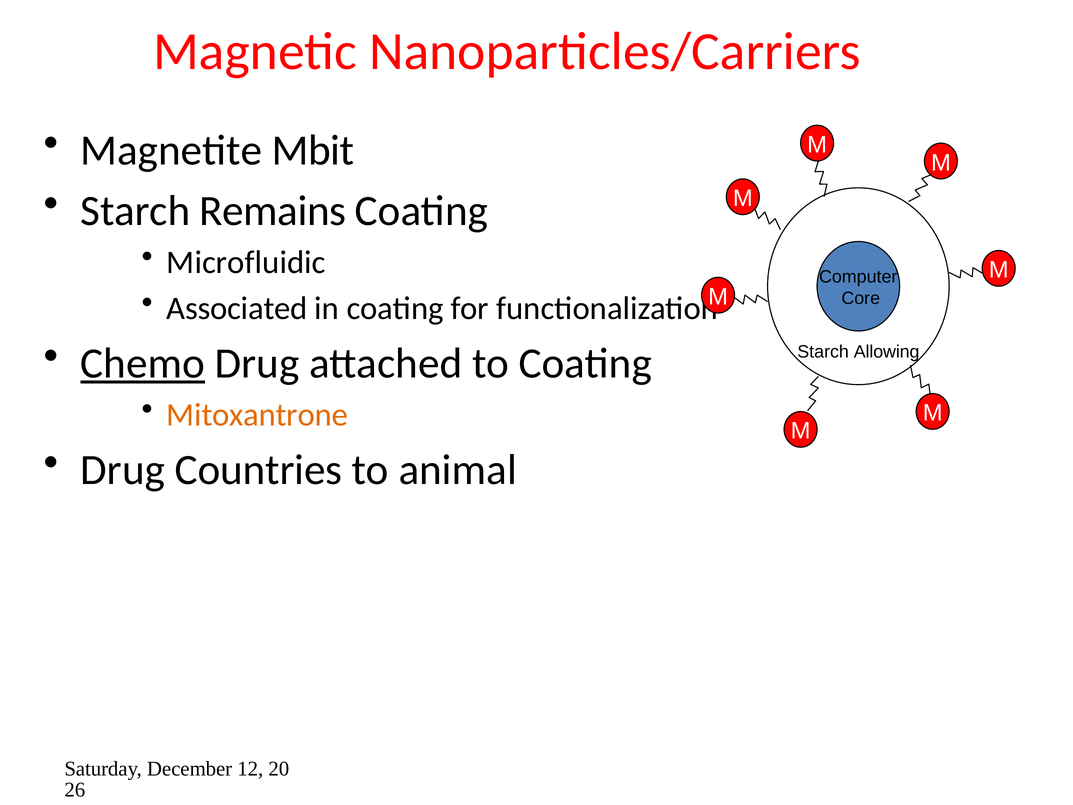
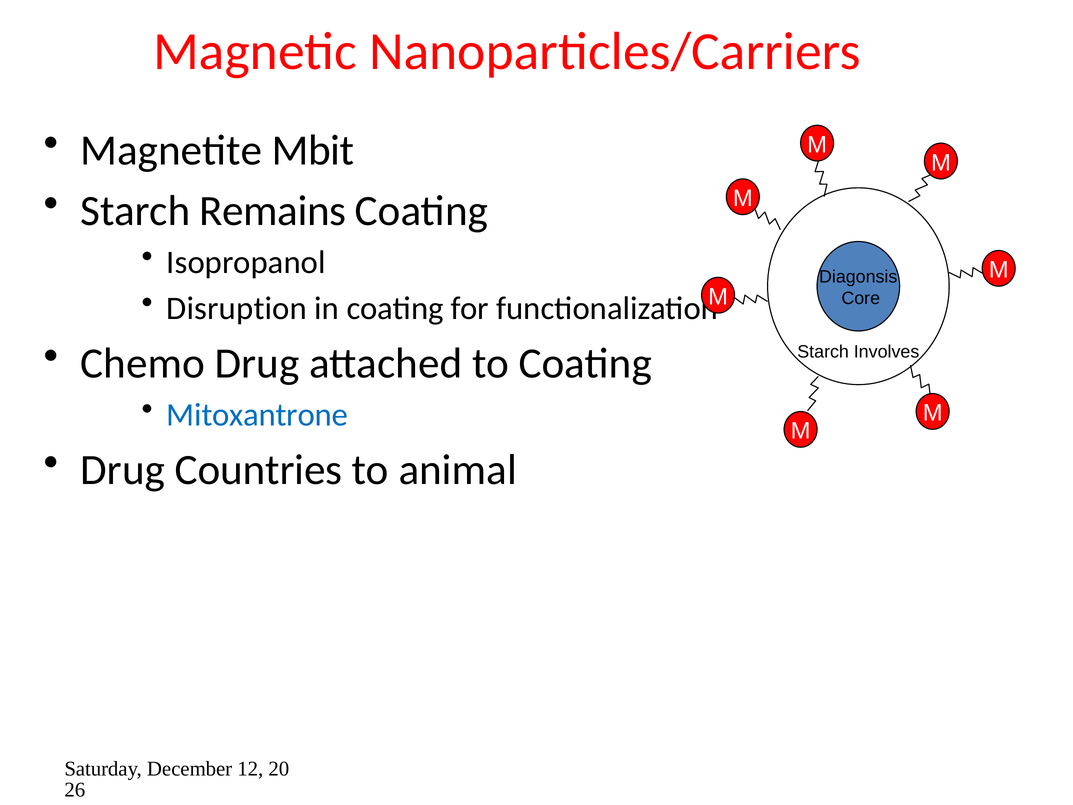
Microfluidic: Microfluidic -> Isopropanol (246, 262)
Computer: Computer -> Diagonsis (858, 277)
Associated: Associated -> Disruption (237, 308)
Chemo underline: present -> none (143, 363)
Allowing: Allowing -> Involves (887, 352)
Mitoxantrone colour: orange -> blue (257, 415)
